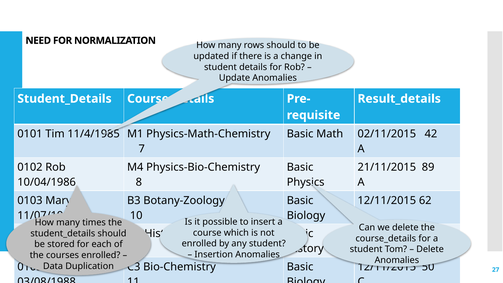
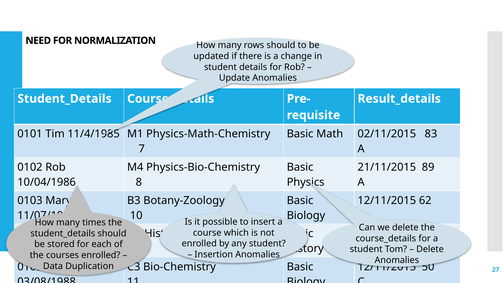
42: 42 -> 83 (431, 134)
